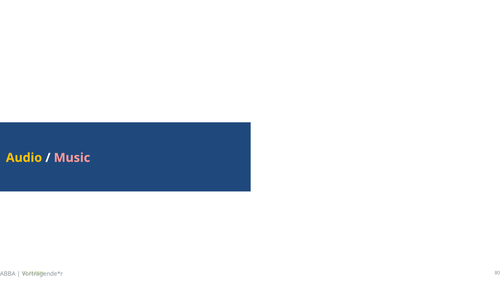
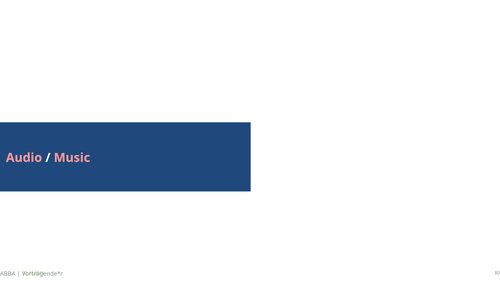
Audio colour: yellow -> pink (24, 158)
